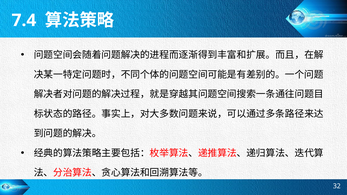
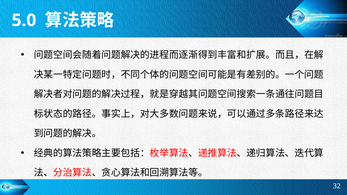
7.4: 7.4 -> 5.0 (24, 20)
